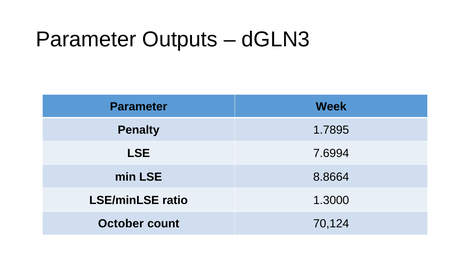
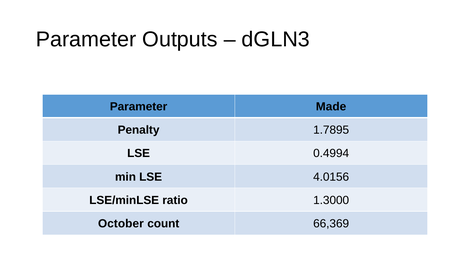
Week: Week -> Made (331, 107)
7.6994: 7.6994 -> 0.4994 (331, 154)
8.8664: 8.8664 -> 4.0156 (331, 177)
70,124: 70,124 -> 66,369 (331, 224)
